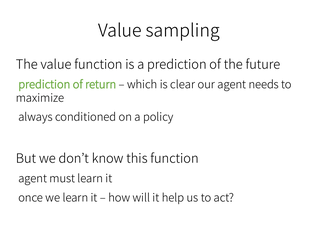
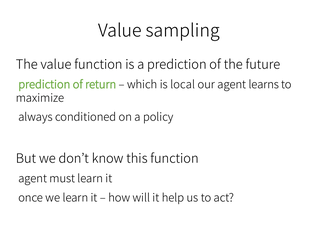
clear: clear -> local (183, 84)
needs: needs -> learns (264, 84)
